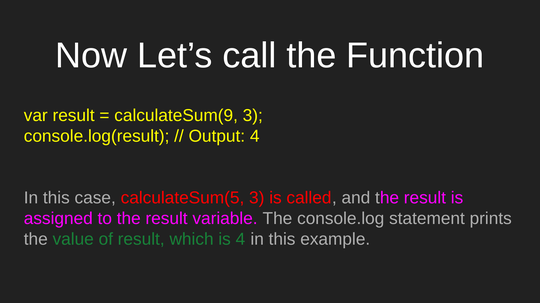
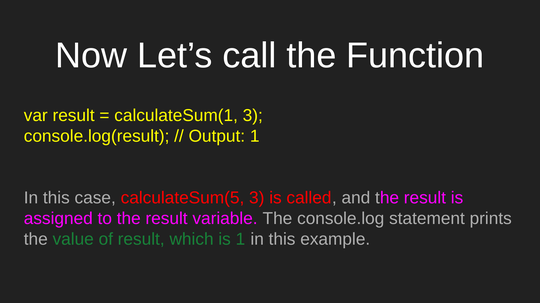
calculateSum(9: calculateSum(9 -> calculateSum(1 (176, 116)
Output 4: 4 -> 1 (255, 136)
is 4: 4 -> 1 (240, 240)
